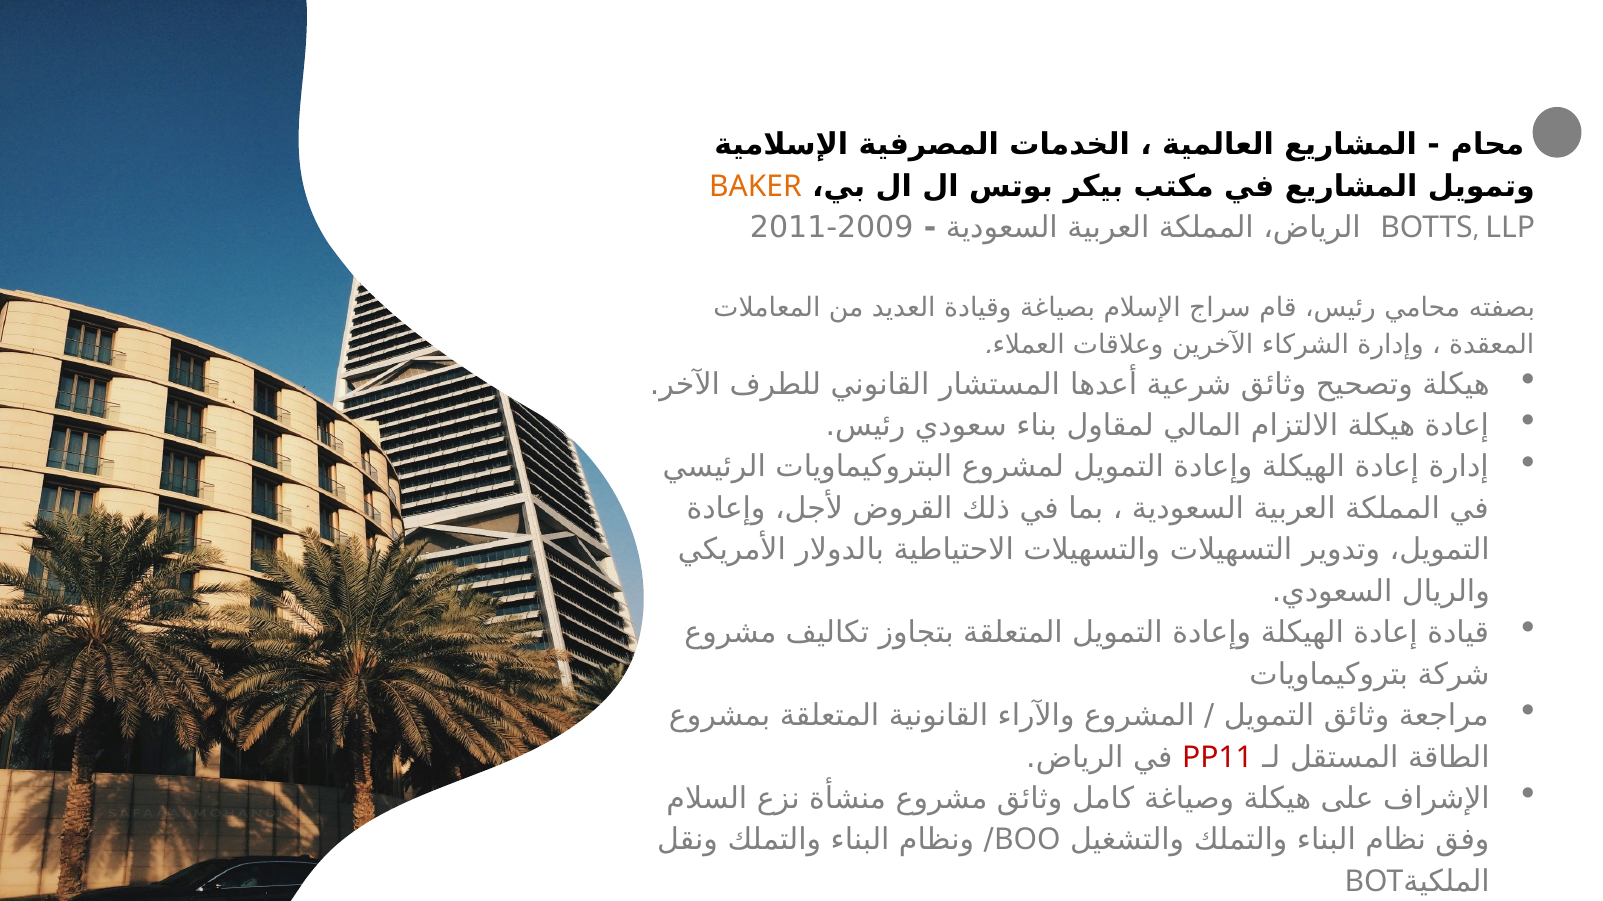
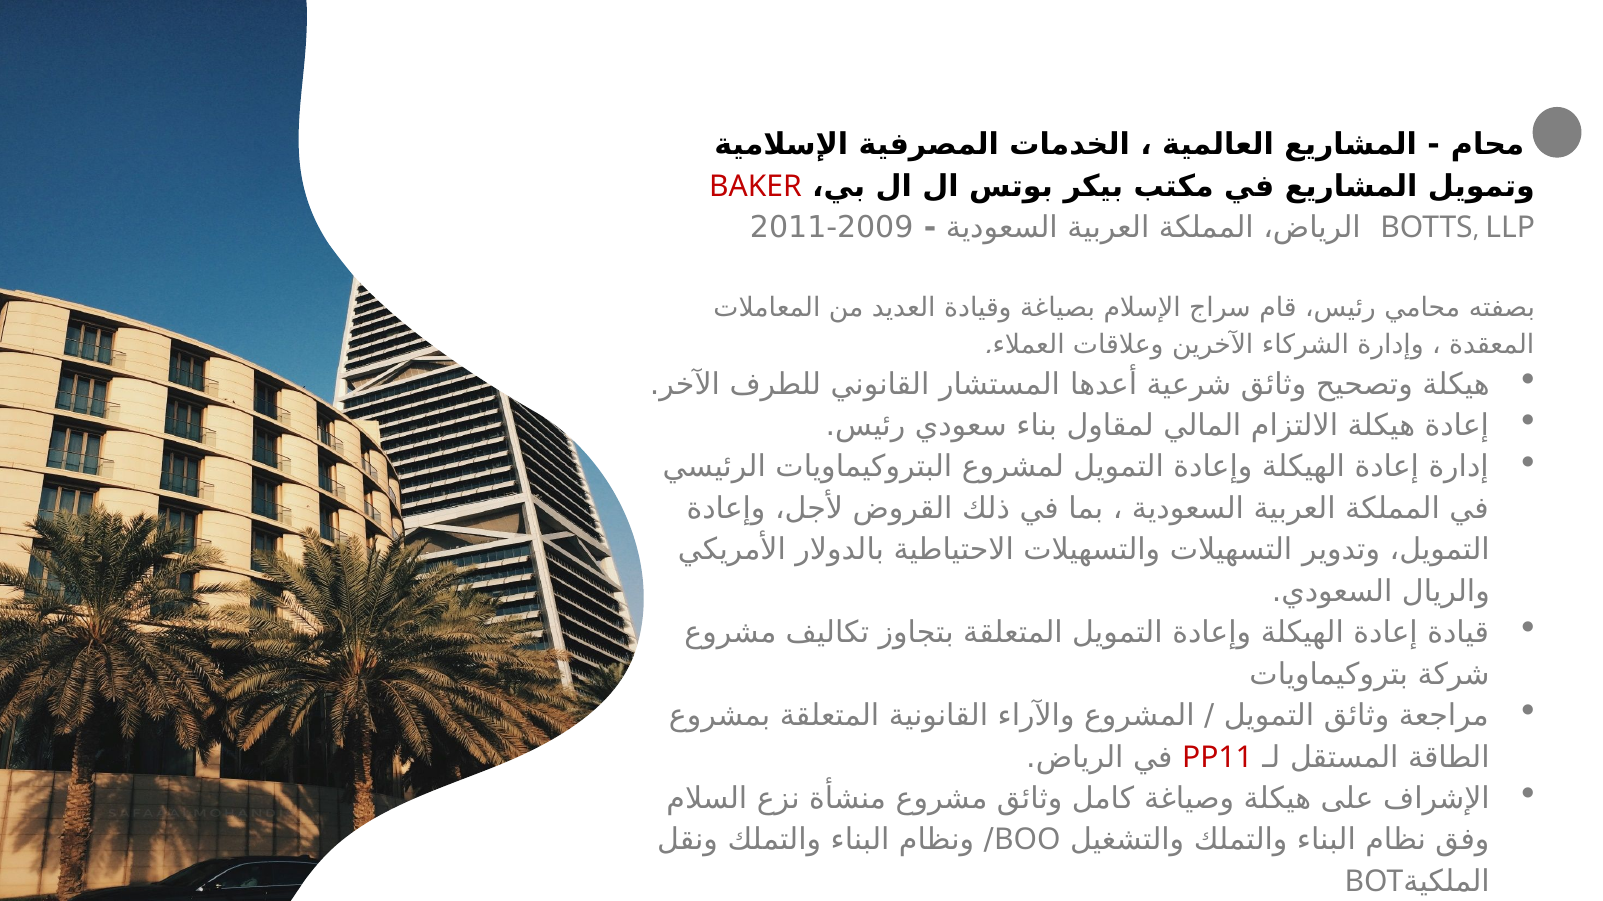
BAKER colour: orange -> red (755, 186)
